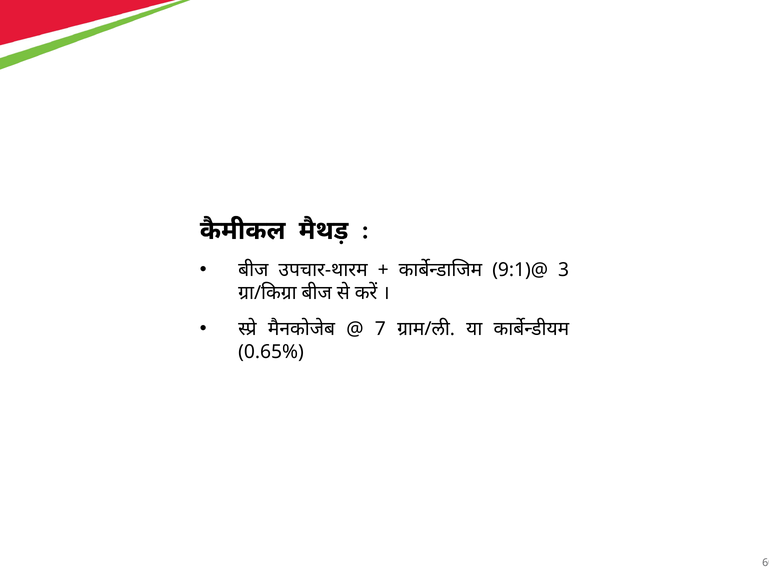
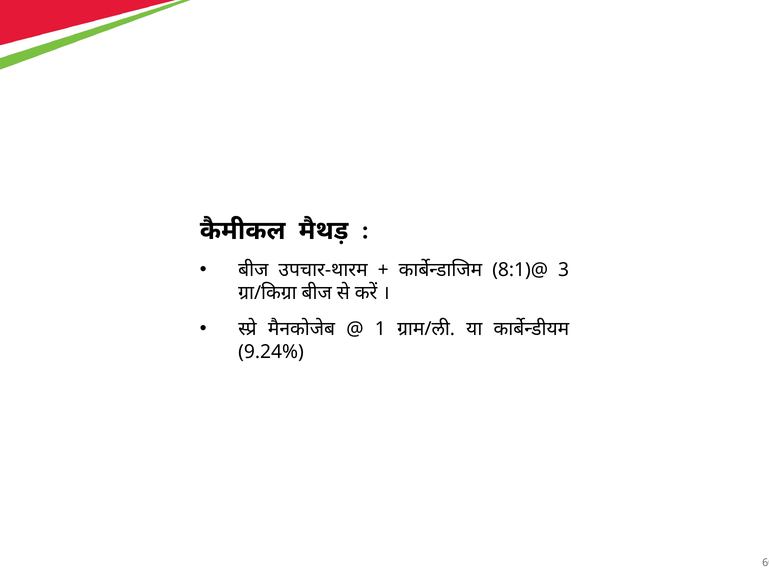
9:1)@: 9:1)@ -> 8:1)@ (520, 270)
7: 7 -> 1 (380, 329)
0.65%: 0.65% -> 9.24% (271, 352)
